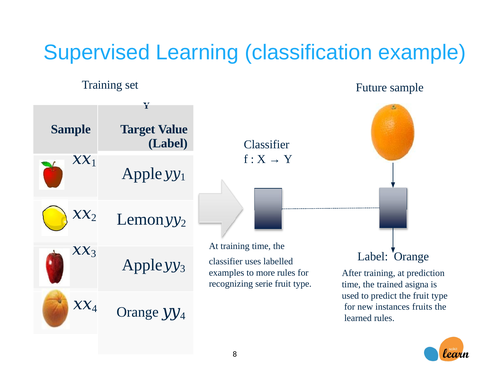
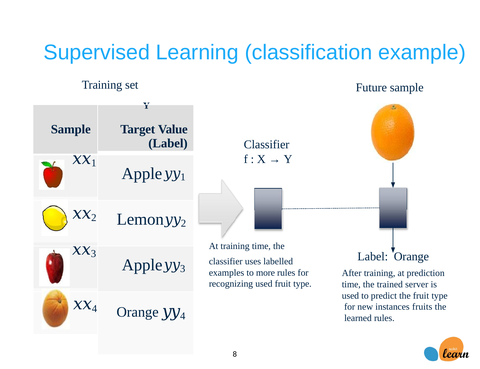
recognizing serie: serie -> used (264, 284)
asigna: asigna -> server (417, 284)
